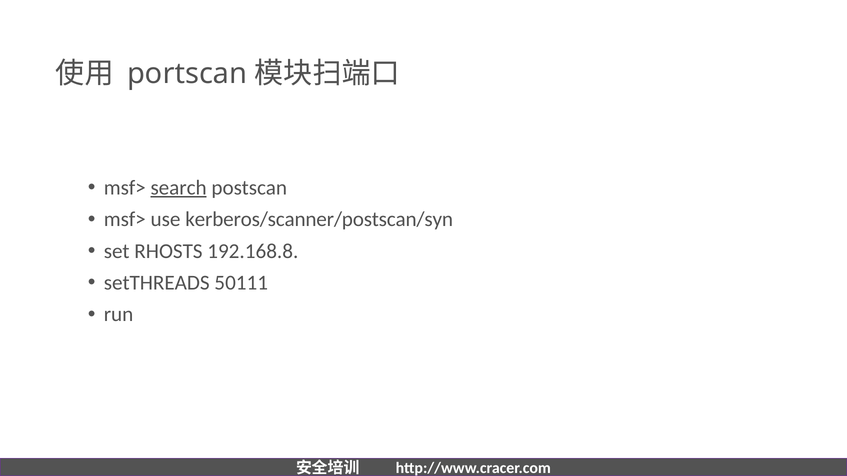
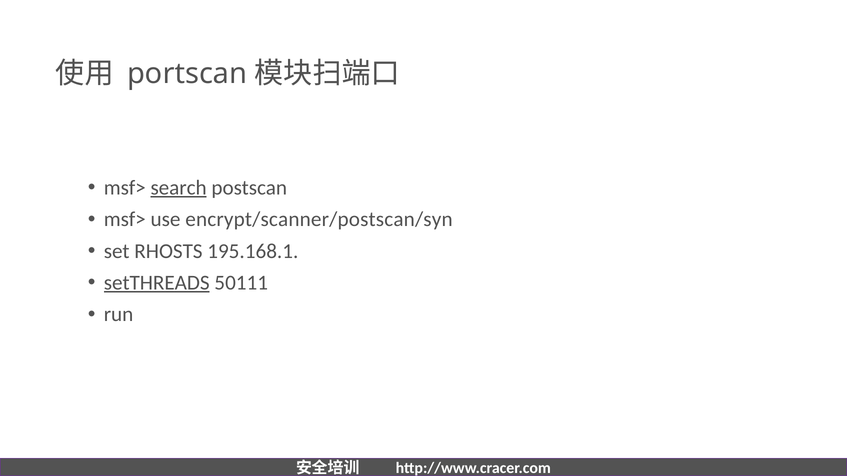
kerberos/scanner/postscan/syn: kerberos/scanner/postscan/syn -> encrypt/scanner/postscan/syn (319, 220)
192.168.8: 192.168.8 -> 195.168.1 (253, 251)
setTHREADS underline: none -> present (157, 283)
